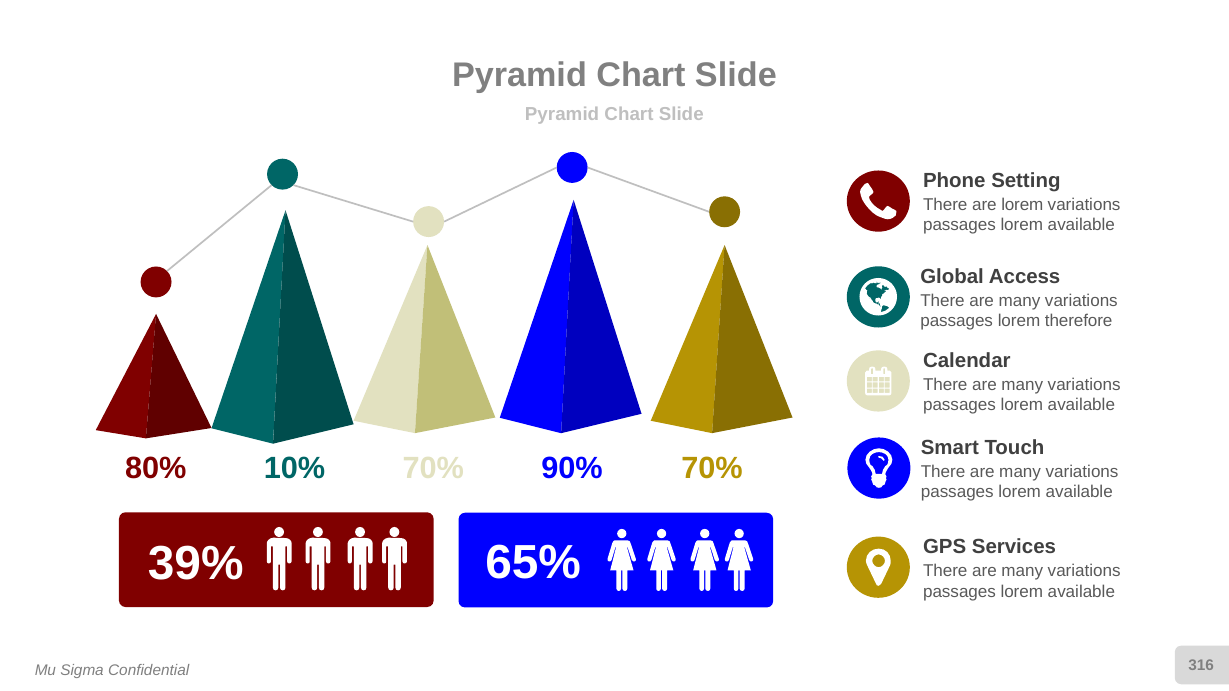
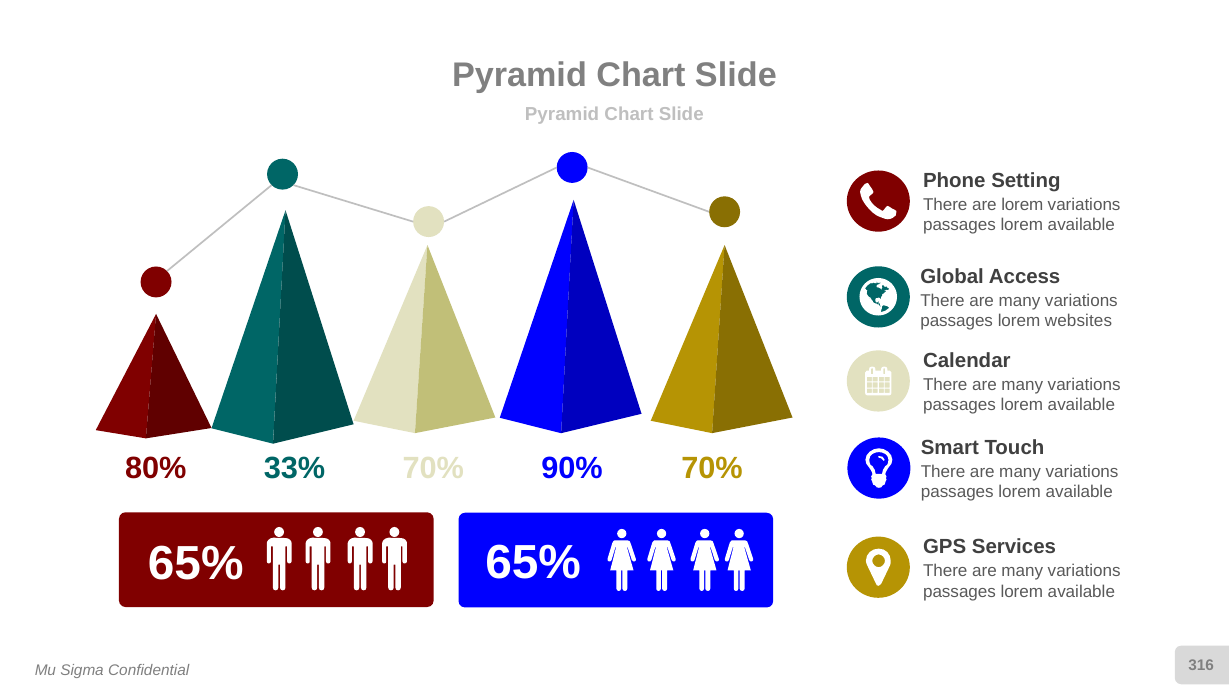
therefore: therefore -> websites (1079, 321)
10%: 10% -> 33% (295, 469)
39%: 39% -> 65% (196, 564)
